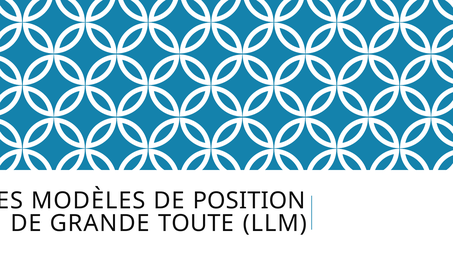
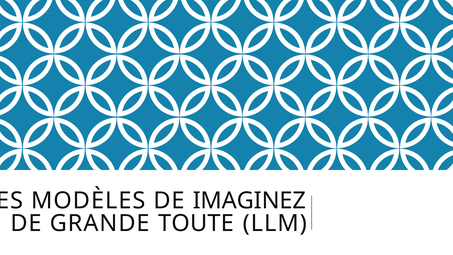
POSITION: POSITION -> IMAGINEZ (249, 201)
